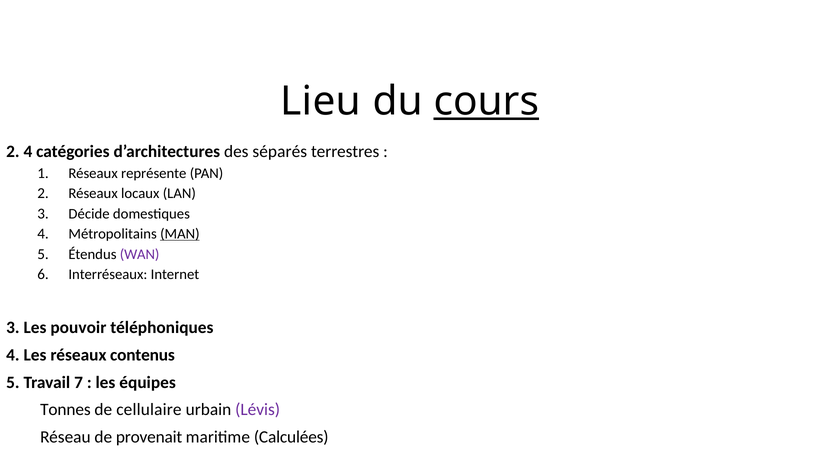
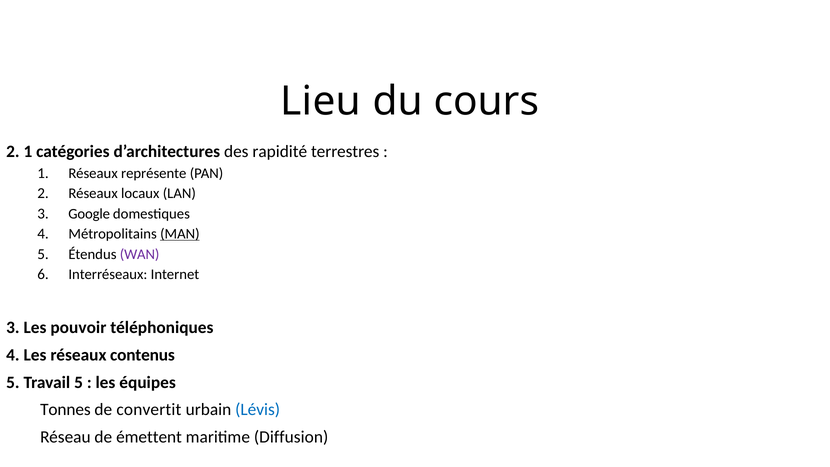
cours underline: present -> none (486, 101)
2 4: 4 -> 1 (28, 152)
séparés: séparés -> rapidité (280, 152)
Décide: Décide -> Google (89, 214)
Travail 7: 7 -> 5 (79, 382)
cellulaire: cellulaire -> convertit (149, 410)
Lévis colour: purple -> blue (258, 410)
provenait: provenait -> émettent (149, 437)
Calculées: Calculées -> Diffusion (291, 437)
